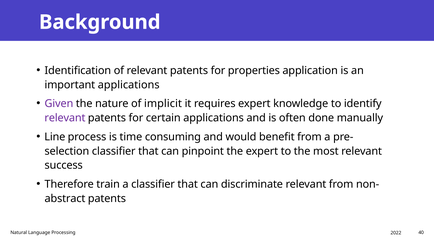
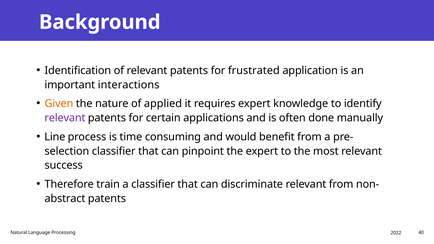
properties: properties -> frustrated (254, 71)
important applications: applications -> interactions (129, 85)
Given colour: purple -> orange (59, 104)
implicit: implicit -> applied (163, 104)
